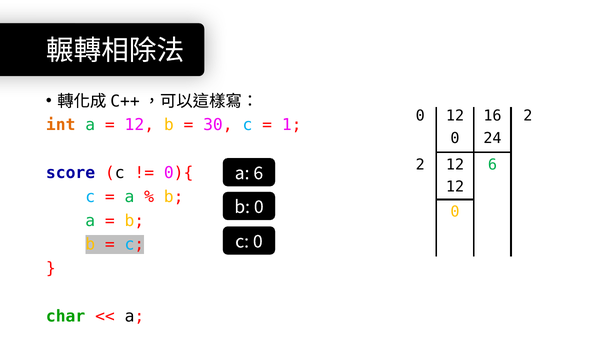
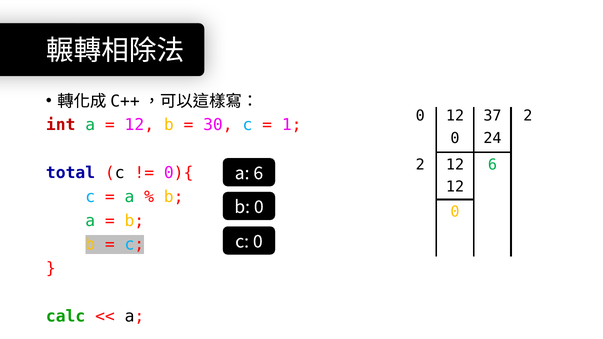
16: 16 -> 37 (492, 116)
int colour: orange -> red (61, 125)
score: score -> total (71, 173)
char: char -> calc (66, 316)
